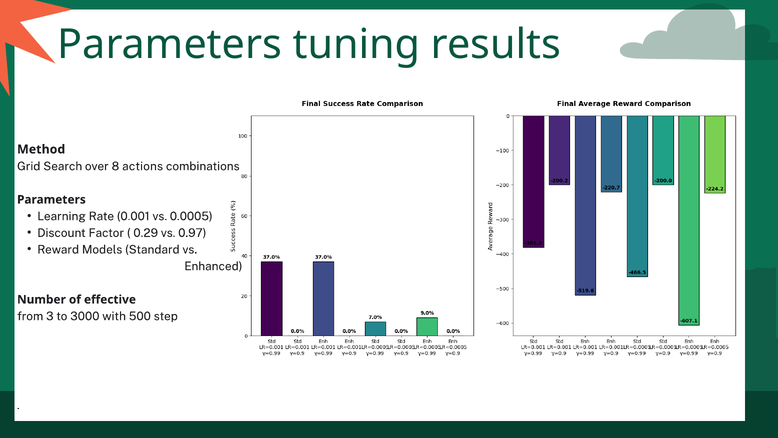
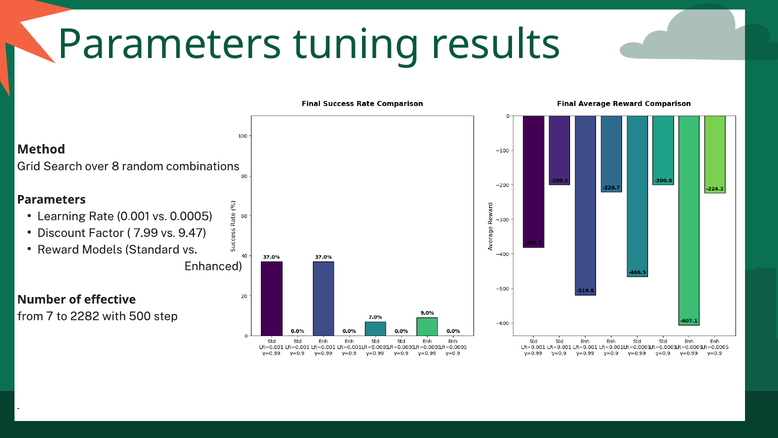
actions: actions -> random (143, 166)
0.29: 0.29 -> 7.99 (146, 233)
0.97: 0.97 -> 9.47 (192, 233)
3: 3 -> 7 (50, 316)
3000: 3000 -> 2282 (85, 316)
